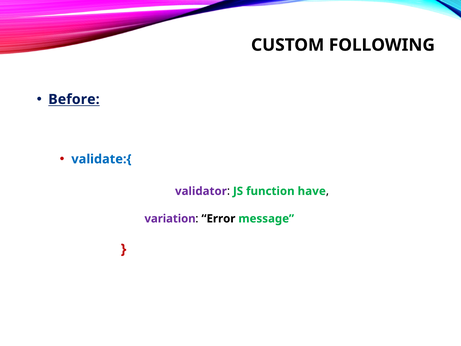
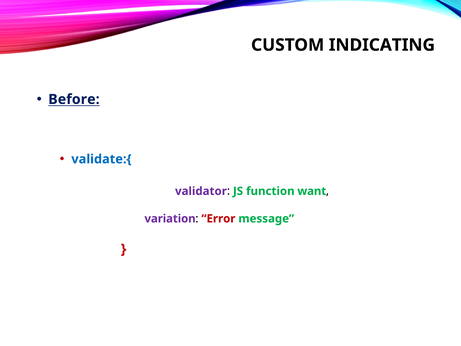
FOLLOWING: FOLLOWING -> INDICATING (382, 45)
have: have -> want (312, 191)
Error colour: black -> red (218, 219)
